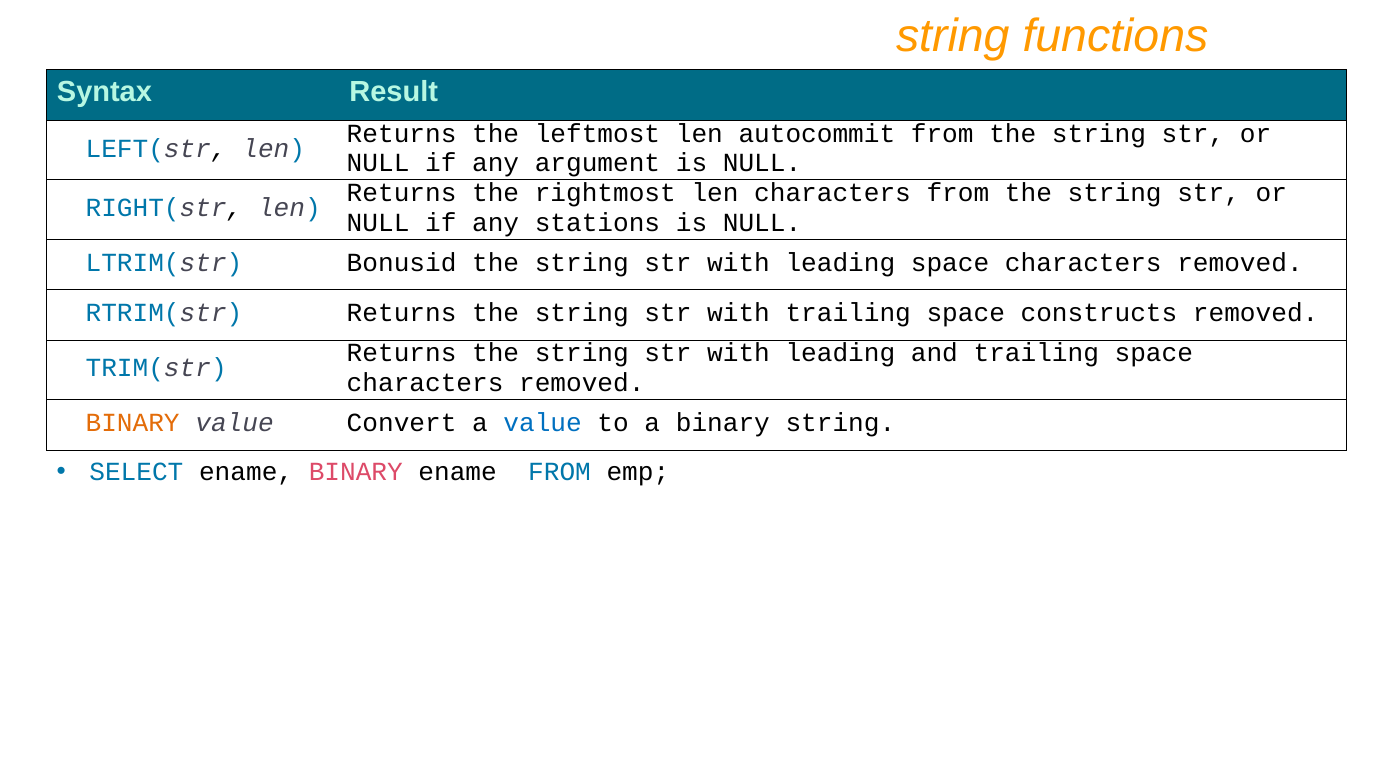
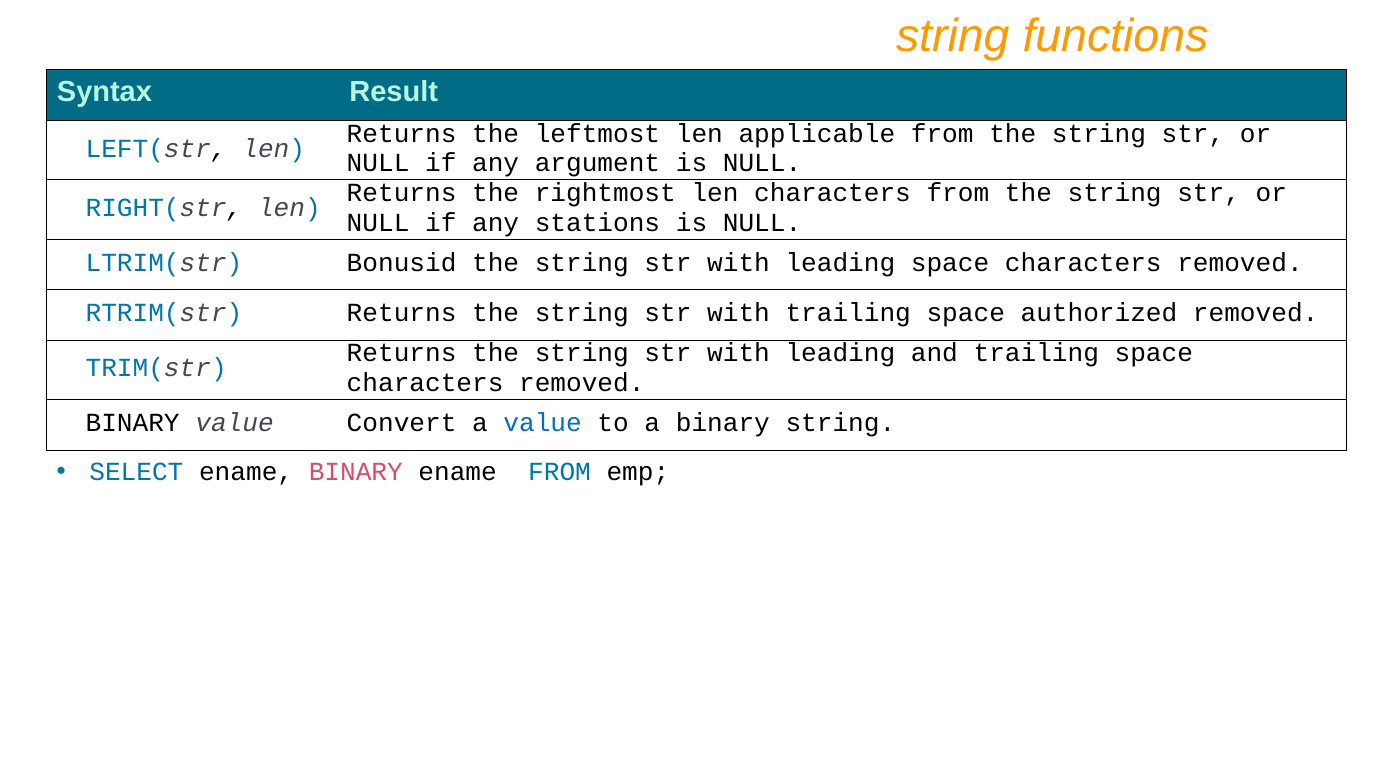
autocommit: autocommit -> applicable (817, 134)
constructs: constructs -> authorized (1099, 313)
BINARY colour: orange -> black (133, 423)
